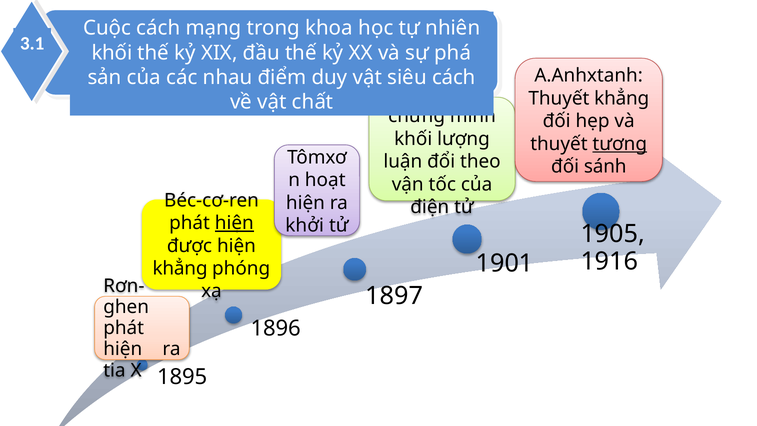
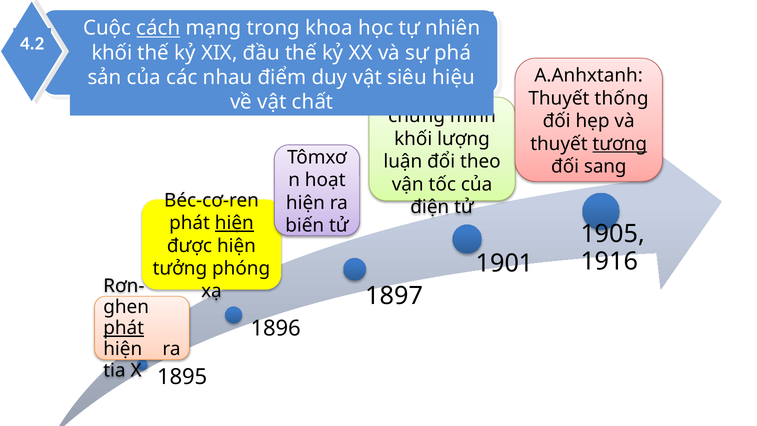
cách underline: none -> present (158, 28)
3.1: 3.1 -> 4.2 (32, 43)
siêu cách: cách -> hiệu (454, 77)
Thuyết khẳng: khẳng -> thống (622, 98)
sánh: sánh -> sang (605, 166)
khởi: khởi -> biến (305, 226)
khẳng: khẳng -> tưởng (180, 268)
phát underline: none -> present (124, 328)
